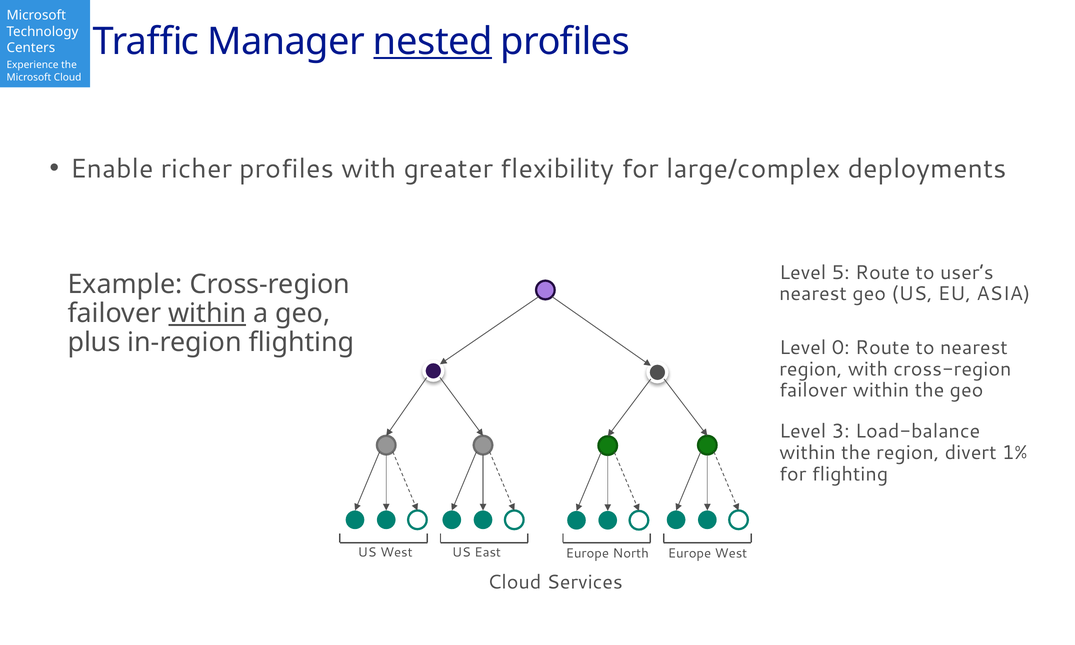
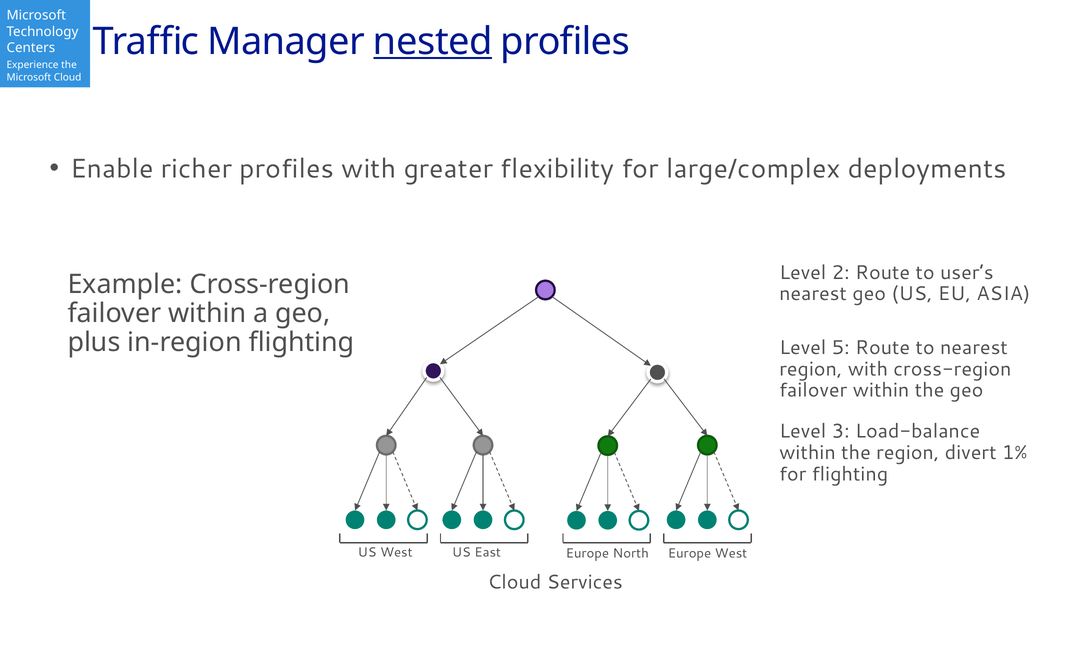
5: 5 -> 2 (841, 273)
within underline: present -> none (207, 314)
0: 0 -> 5 (841, 348)
